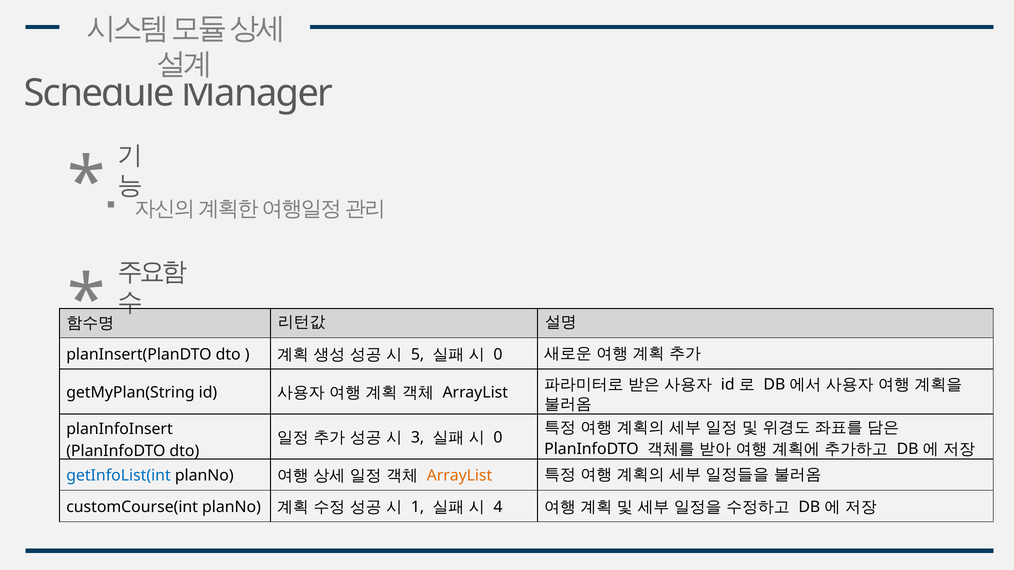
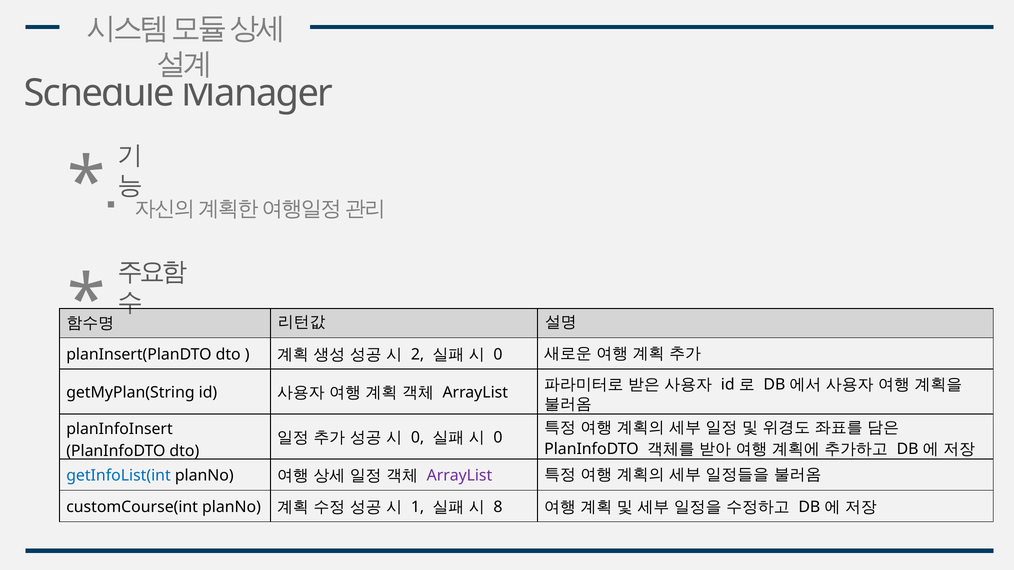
5: 5 -> 2 (418, 355)
3: 3 -> 0 (418, 438)
ArrayList colour: orange -> purple (459, 476)
4: 4 -> 8 (498, 507)
